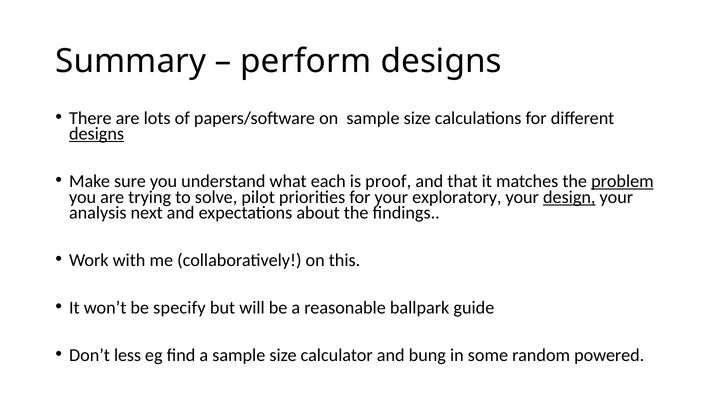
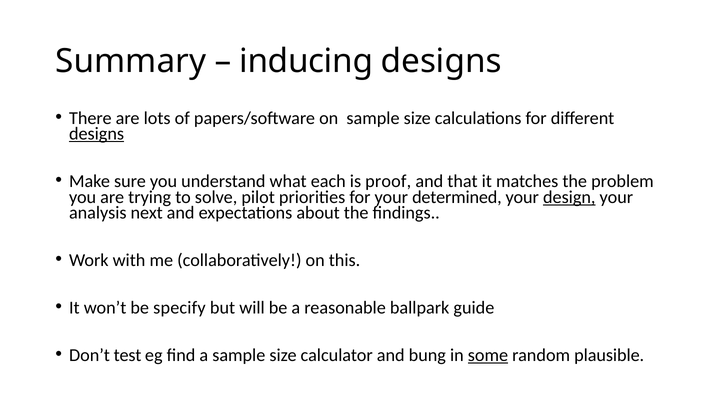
perform: perform -> inducing (306, 61)
problem underline: present -> none (622, 181)
exploratory: exploratory -> determined (457, 197)
less: less -> test (128, 355)
some underline: none -> present (488, 355)
powered: powered -> plausible (609, 355)
